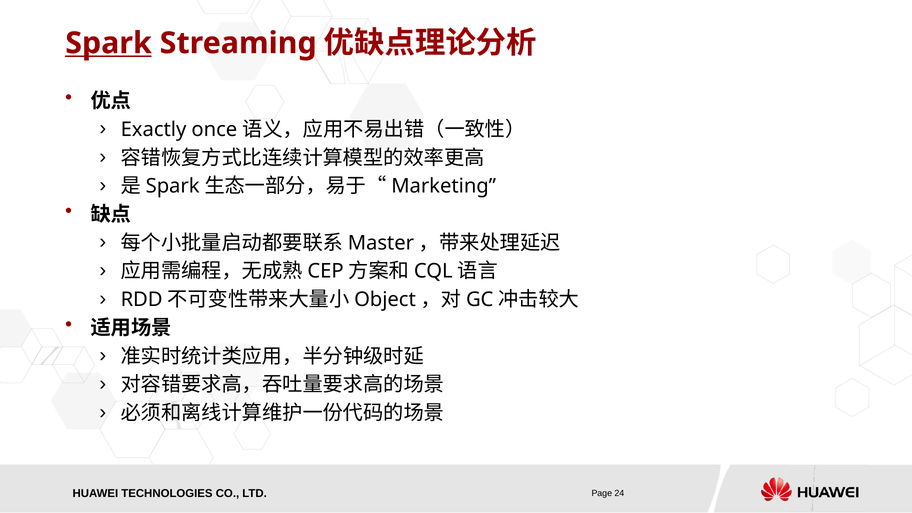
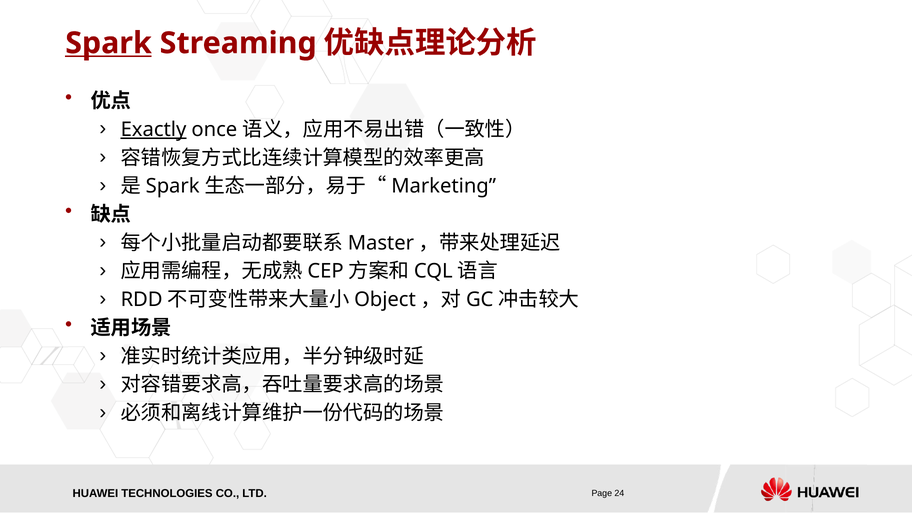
Exactly underline: none -> present (154, 129)
